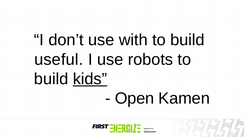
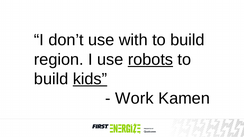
useful: useful -> region (59, 60)
robots underline: none -> present (150, 60)
Open: Open -> Work (134, 99)
